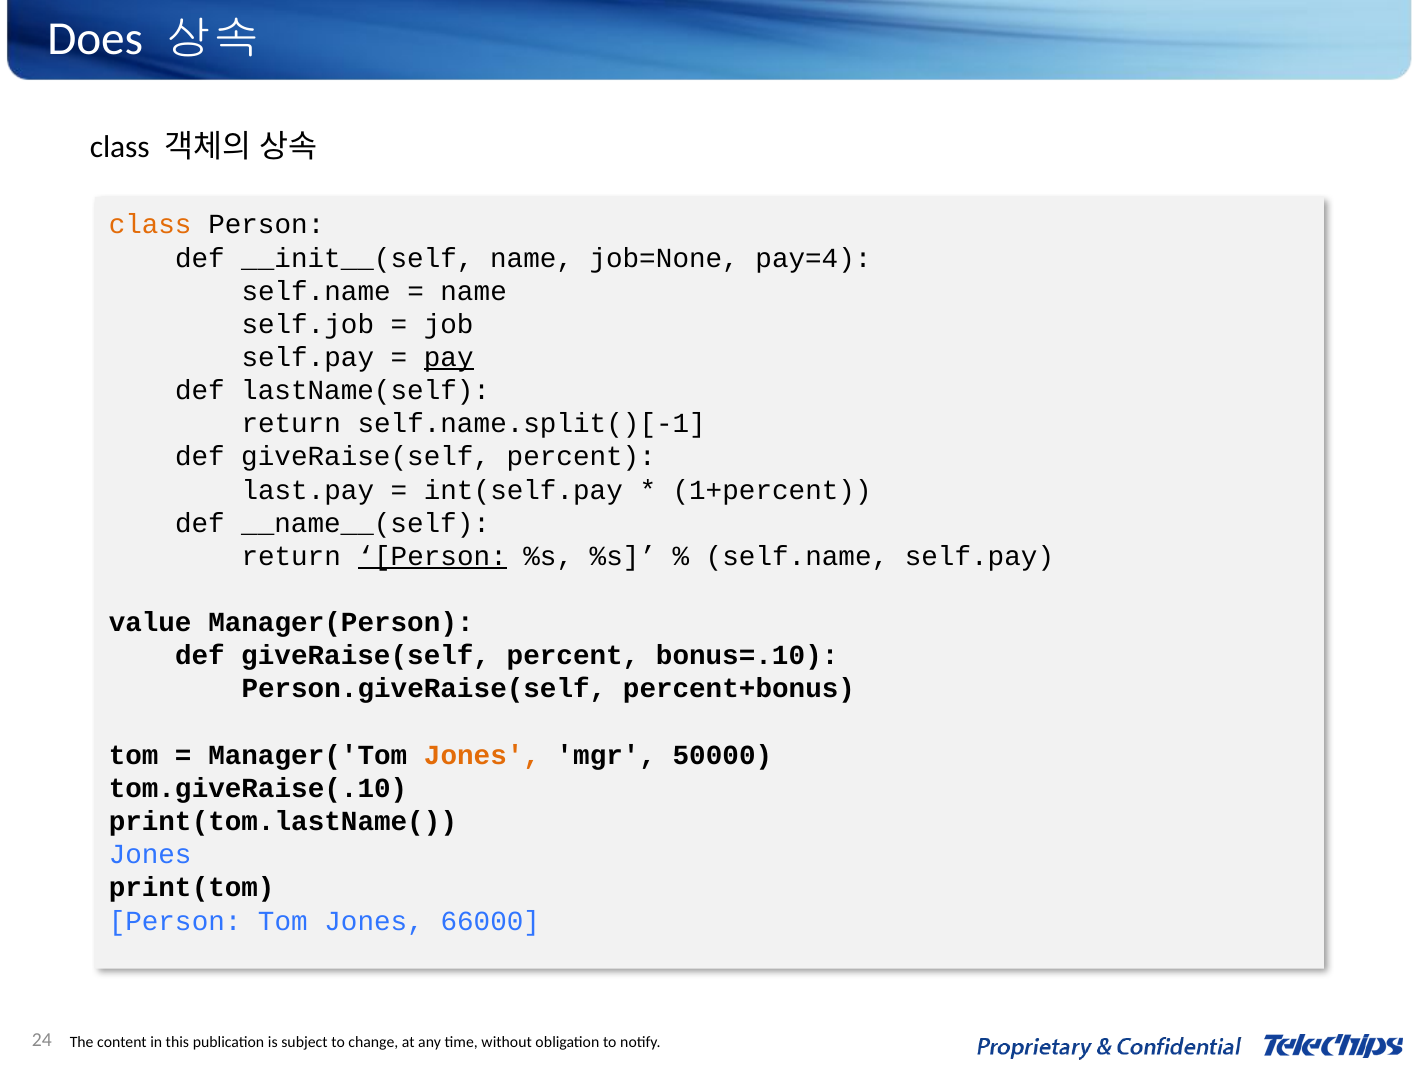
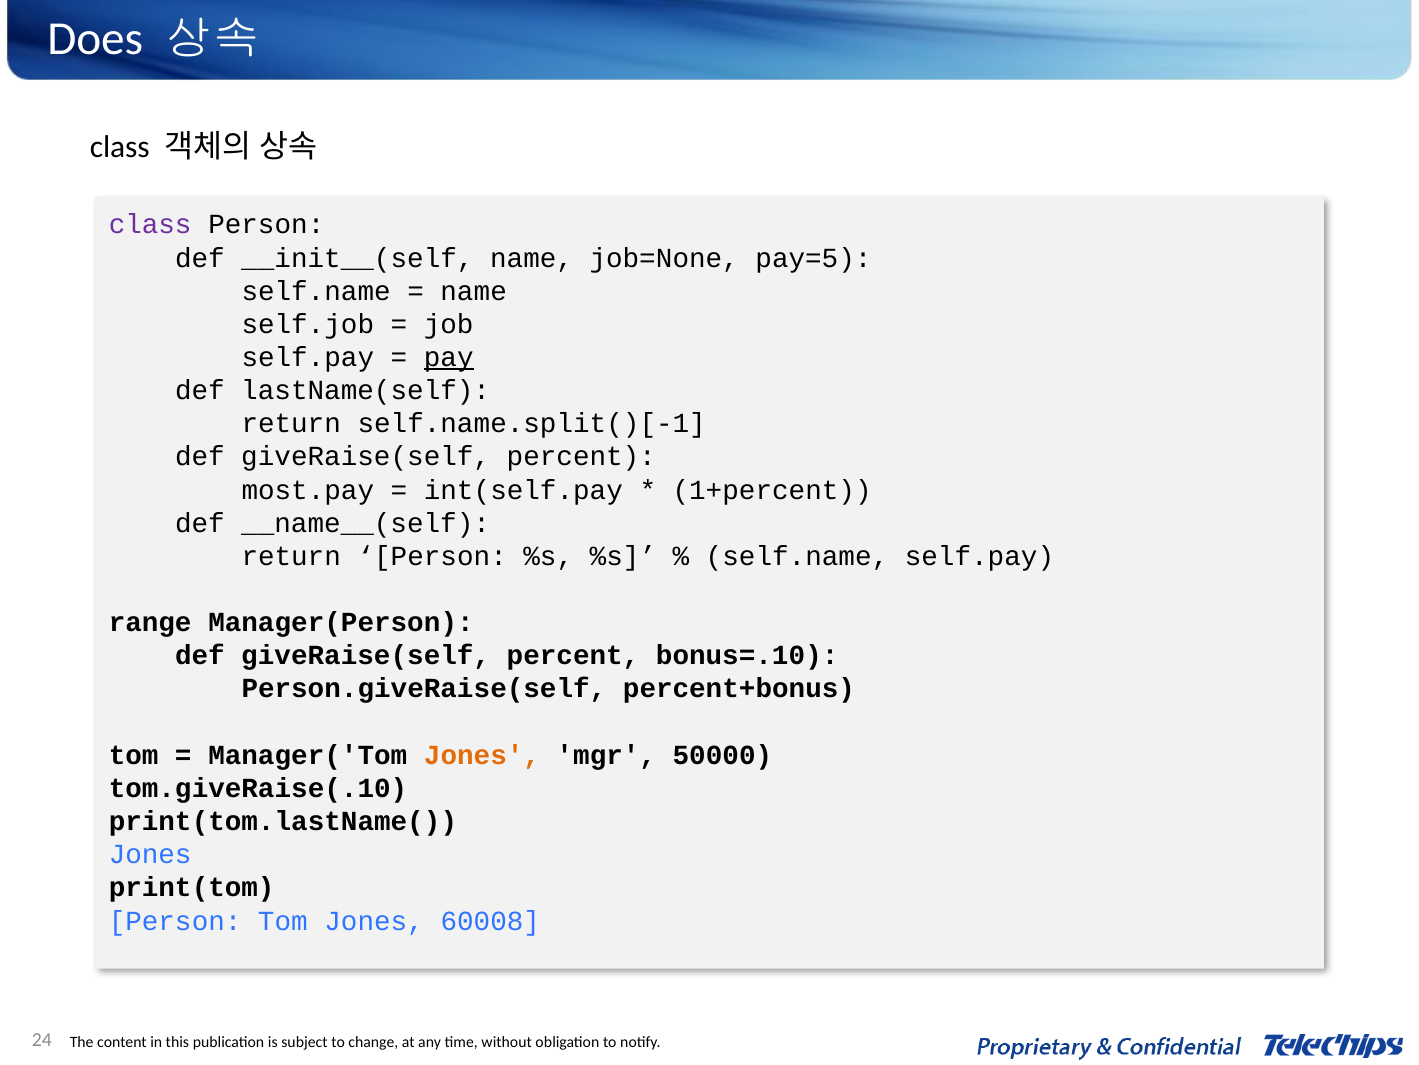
class colour: orange -> purple (150, 225)
pay=4: pay=4 -> pay=5 (813, 258)
last.pay: last.pay -> most.pay (308, 490)
Person underline: present -> none (432, 556)
value: value -> range (150, 622)
66000: 66000 -> 60008 (490, 920)
